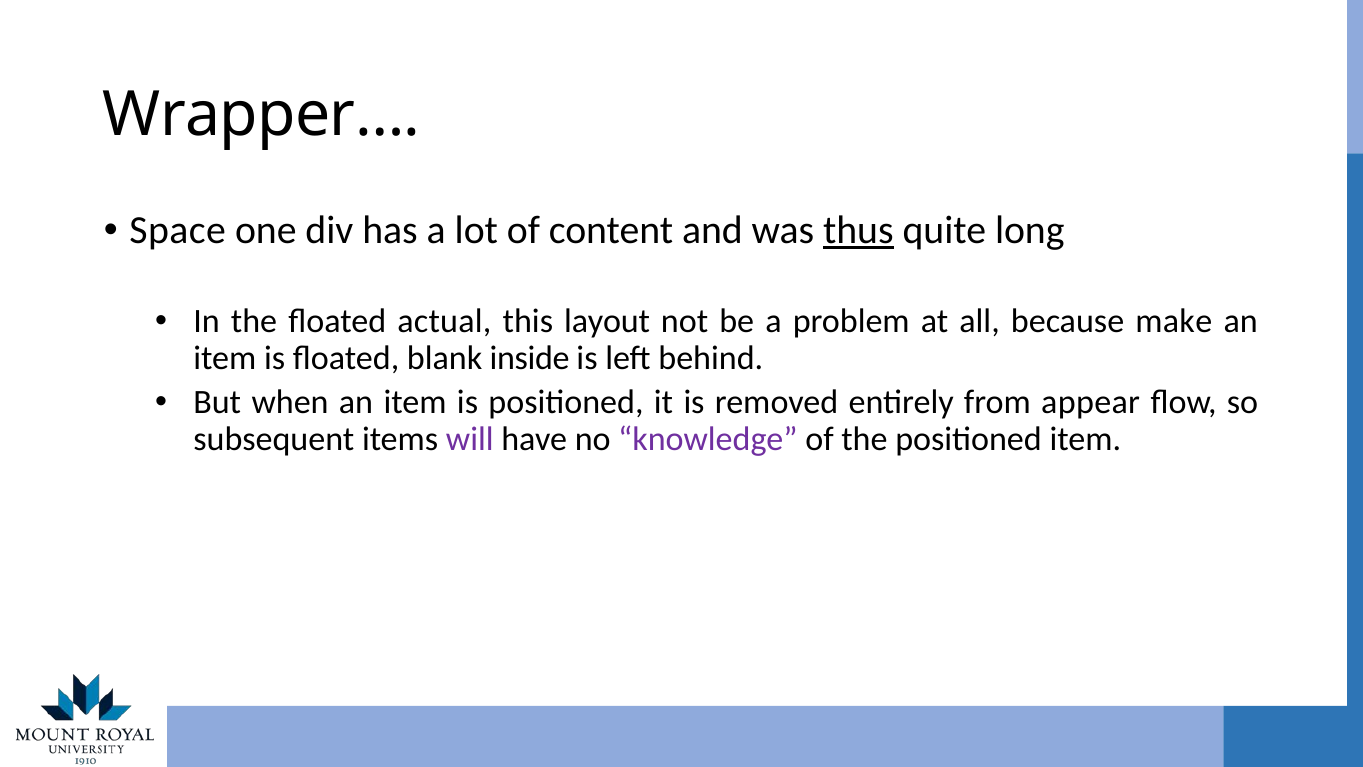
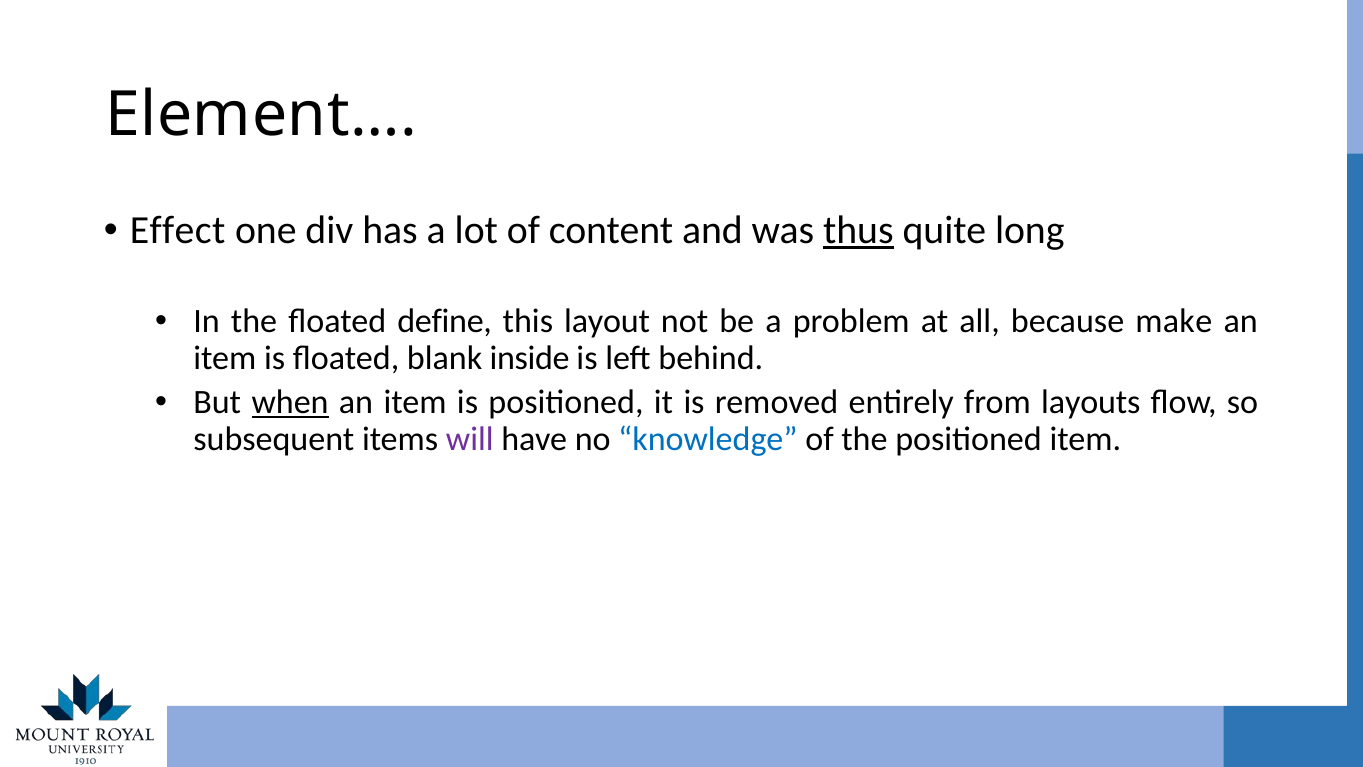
Wrapper…: Wrapper… -> Element… (261, 115)
Space: Space -> Effect (178, 230)
actual: actual -> define (445, 321)
when underline: none -> present (290, 402)
appear: appear -> layouts (1091, 402)
knowledge colour: purple -> blue (708, 439)
